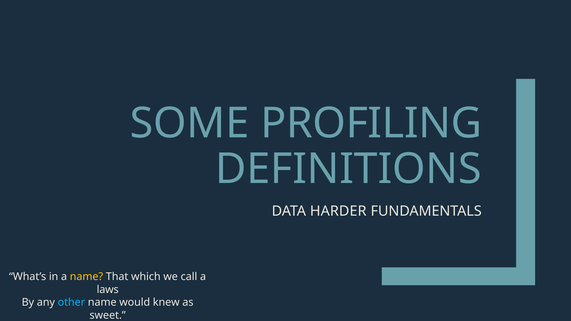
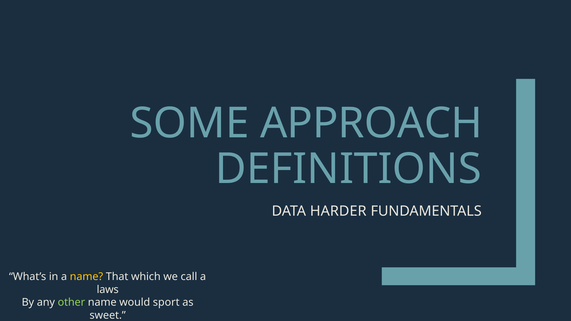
PROFILING: PROFILING -> APPROACH (371, 123)
other colour: light blue -> light green (71, 303)
knew: knew -> sport (166, 303)
